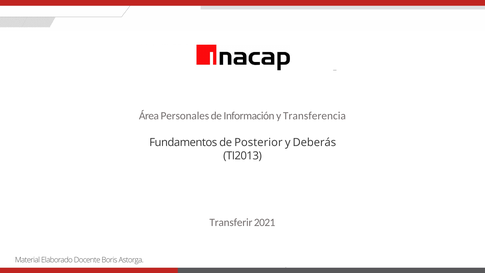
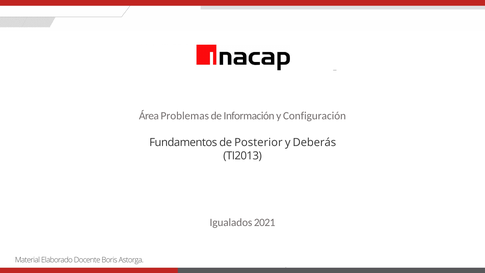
Personales: Personales -> Problemas (185, 116)
Transferencia: Transferencia -> Configuración (314, 116)
Transferir: Transferir -> Igualados (231, 222)
